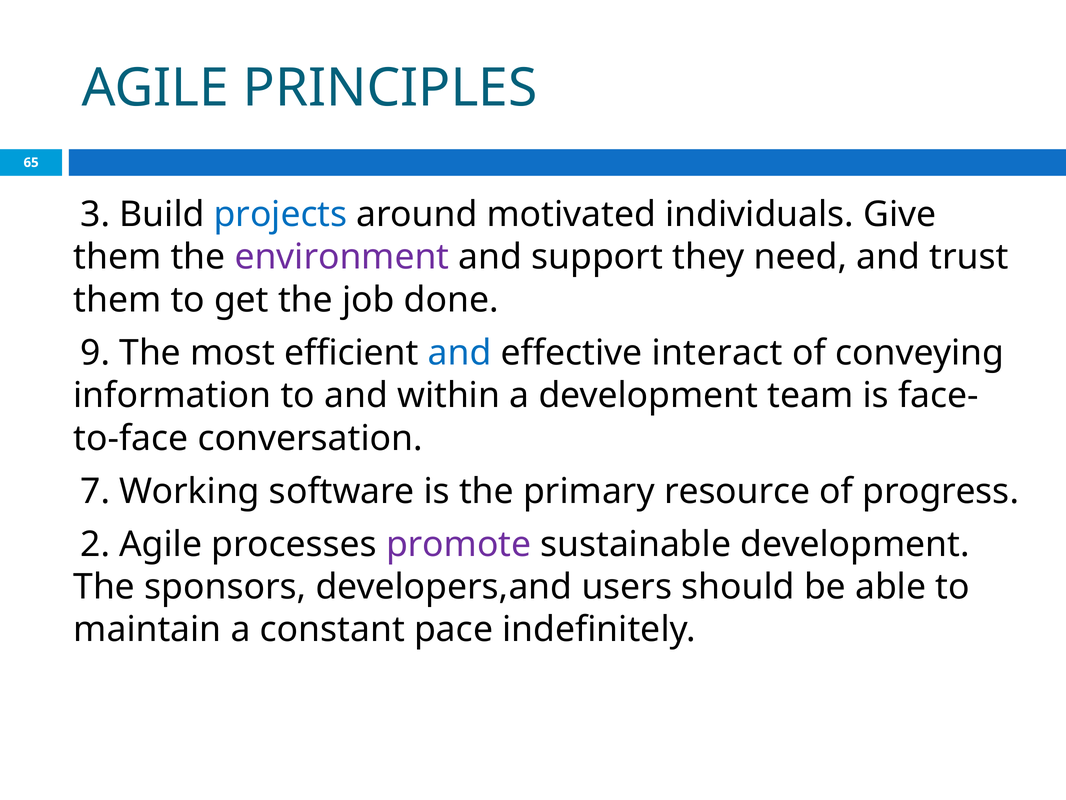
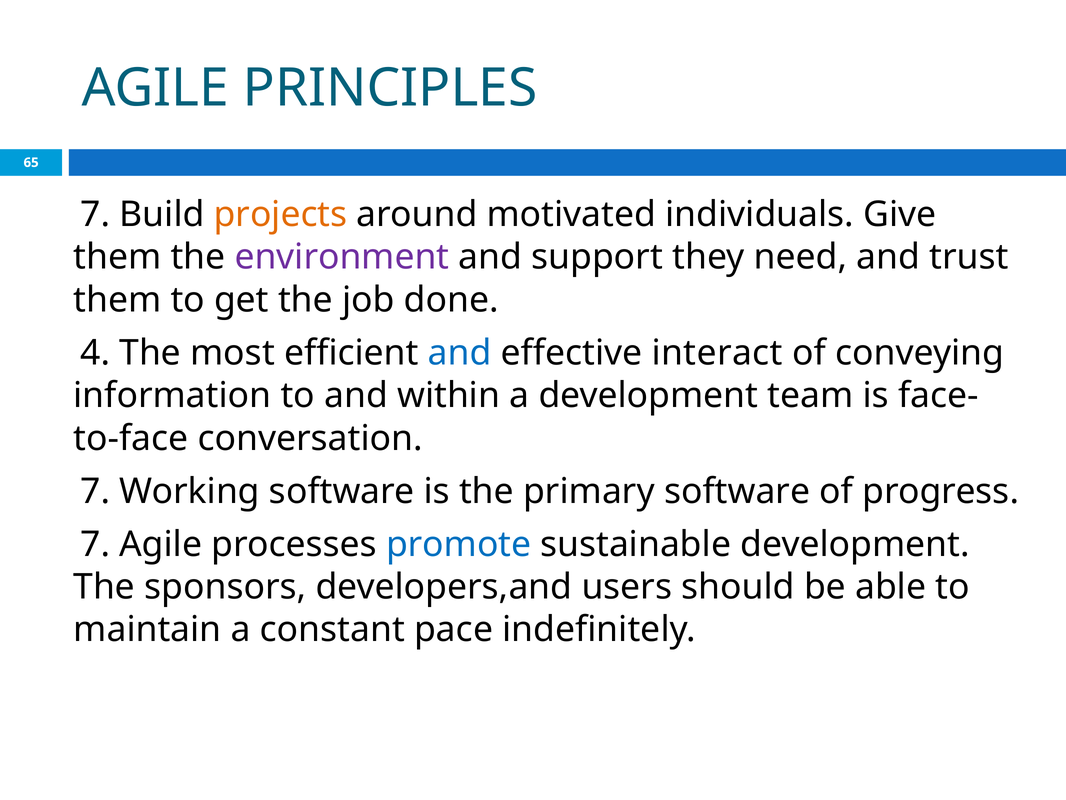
3: 3 -> 7 (95, 214)
projects colour: blue -> orange (280, 214)
9: 9 -> 4 (95, 353)
primary resource: resource -> software (737, 491)
2: 2 -> 7 (95, 544)
promote colour: purple -> blue (459, 544)
